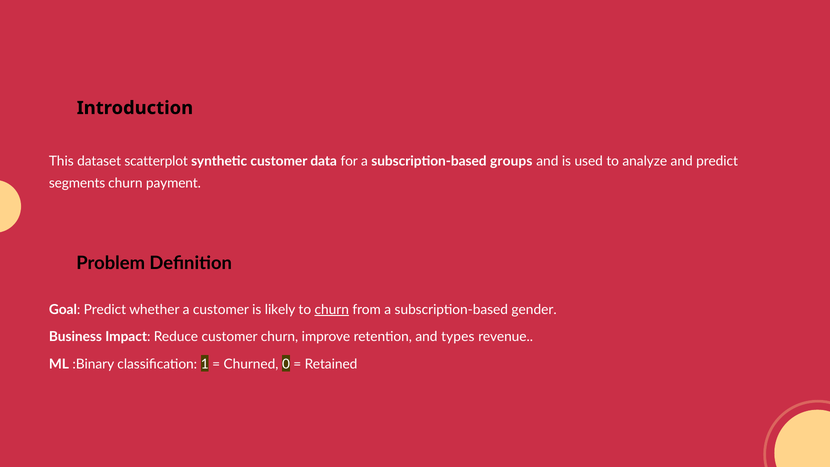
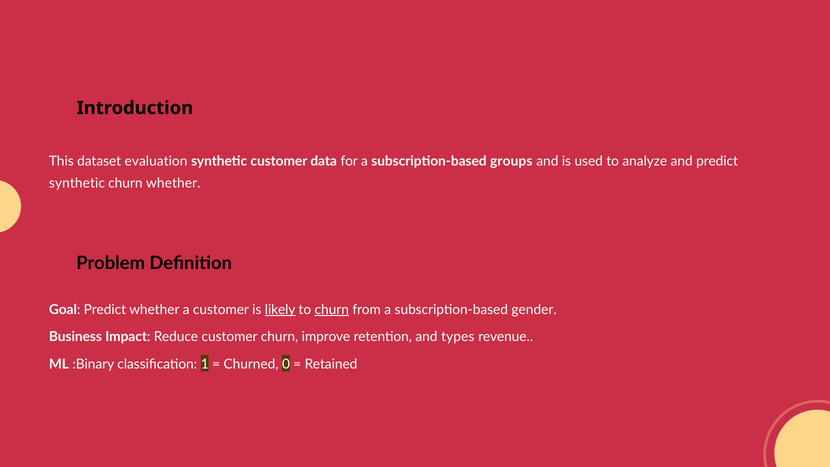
scatterplot: scatterplot -> evaluation (156, 161)
segments: segments -> synthetic (77, 183)
churn payment: payment -> whether (173, 183)
likely underline: none -> present (280, 309)
